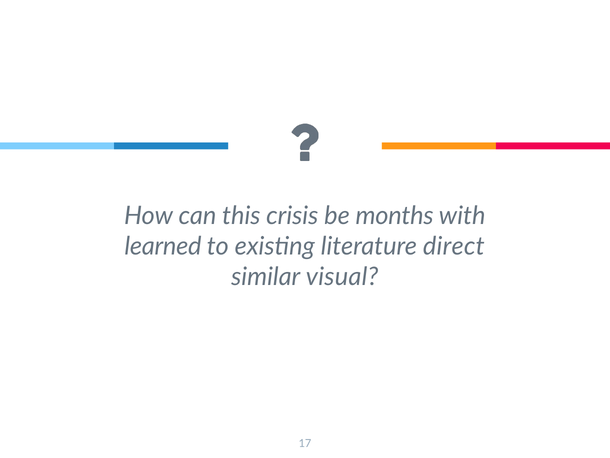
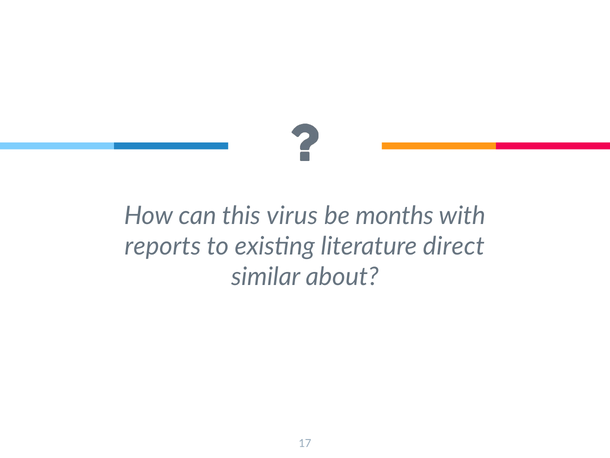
crisis: crisis -> virus (292, 215)
learned: learned -> reports (163, 246)
visual: visual -> about (342, 276)
